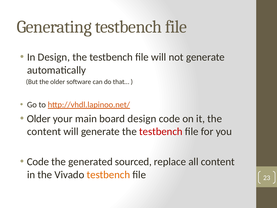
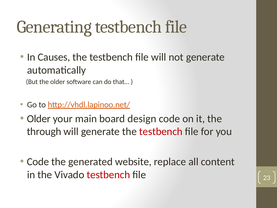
In Design: Design -> Causes (54, 57)
content: content -> through (44, 131)
sourced: sourced -> website (133, 162)
testbench colour: orange -> red (108, 174)
